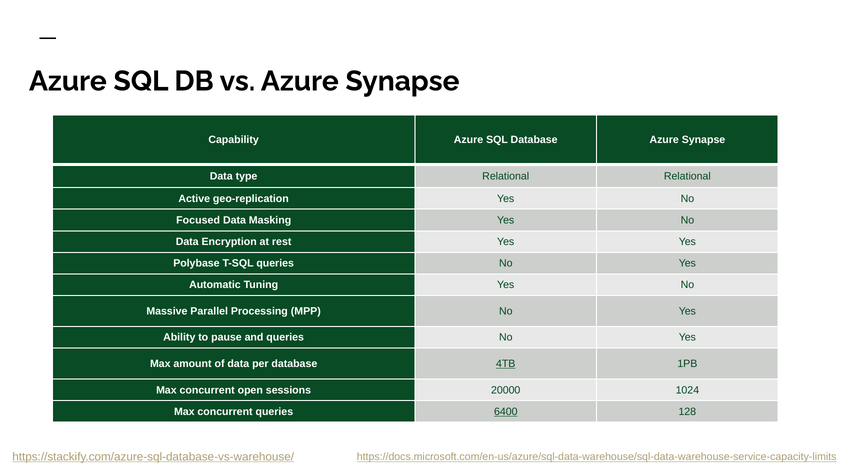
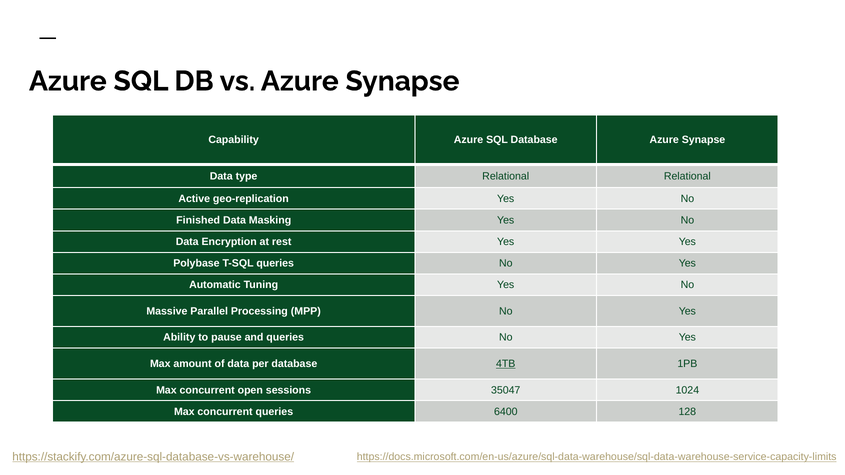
Focused: Focused -> Finished (198, 220)
20000: 20000 -> 35047 (506, 390)
6400 underline: present -> none (506, 412)
